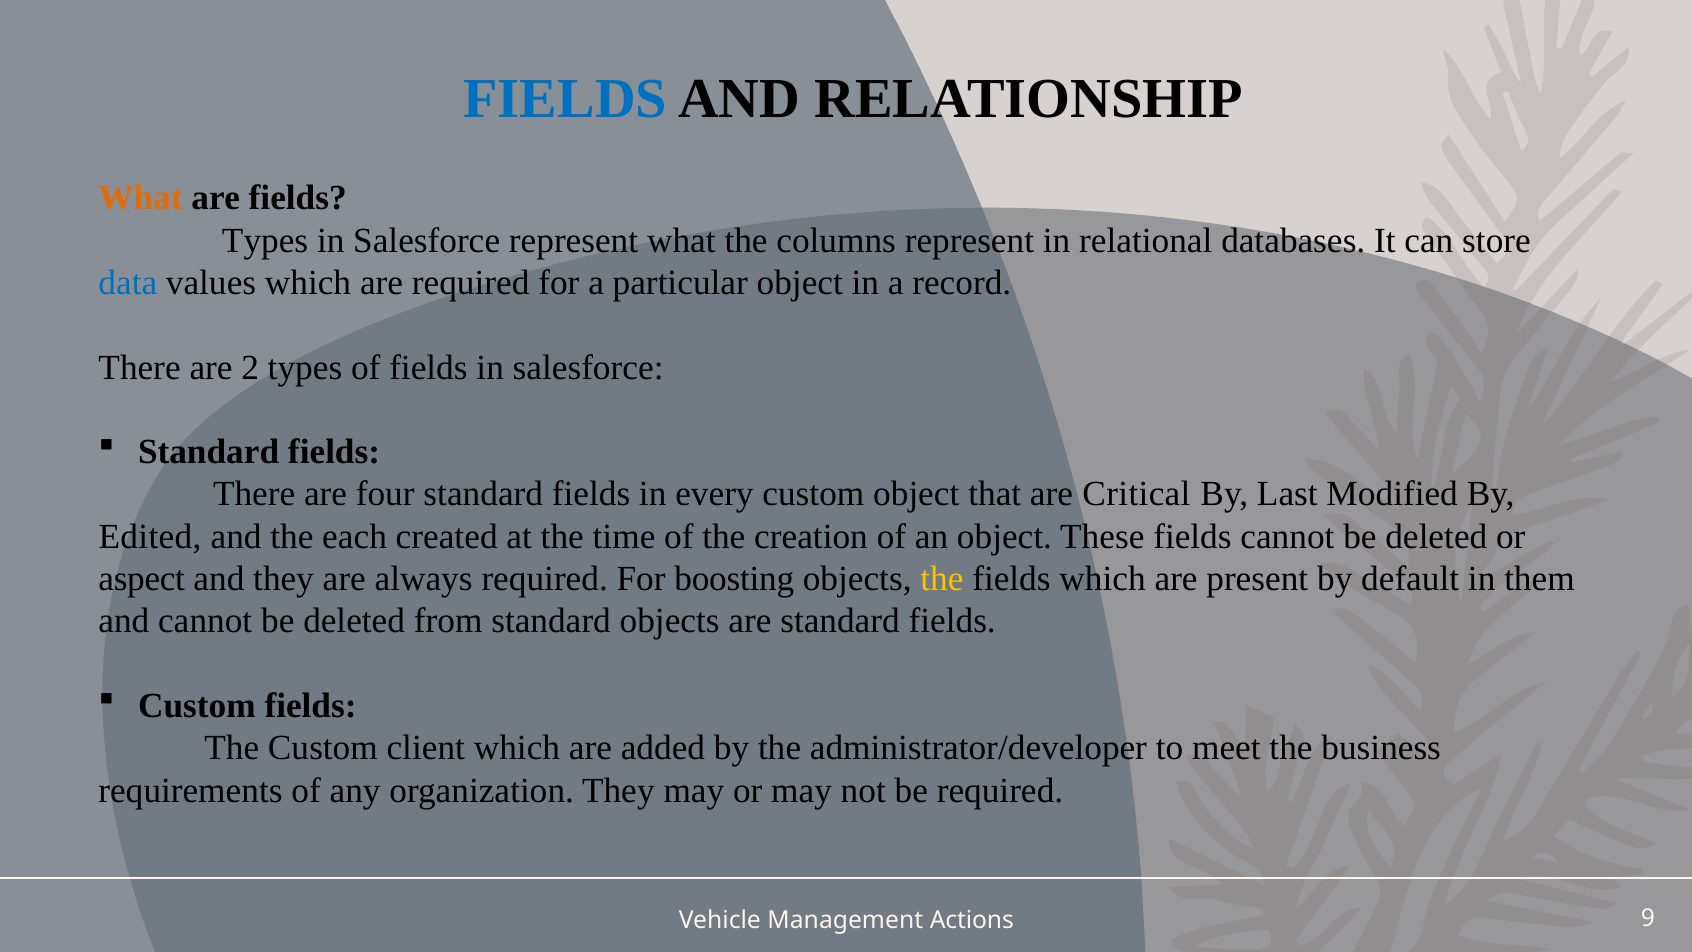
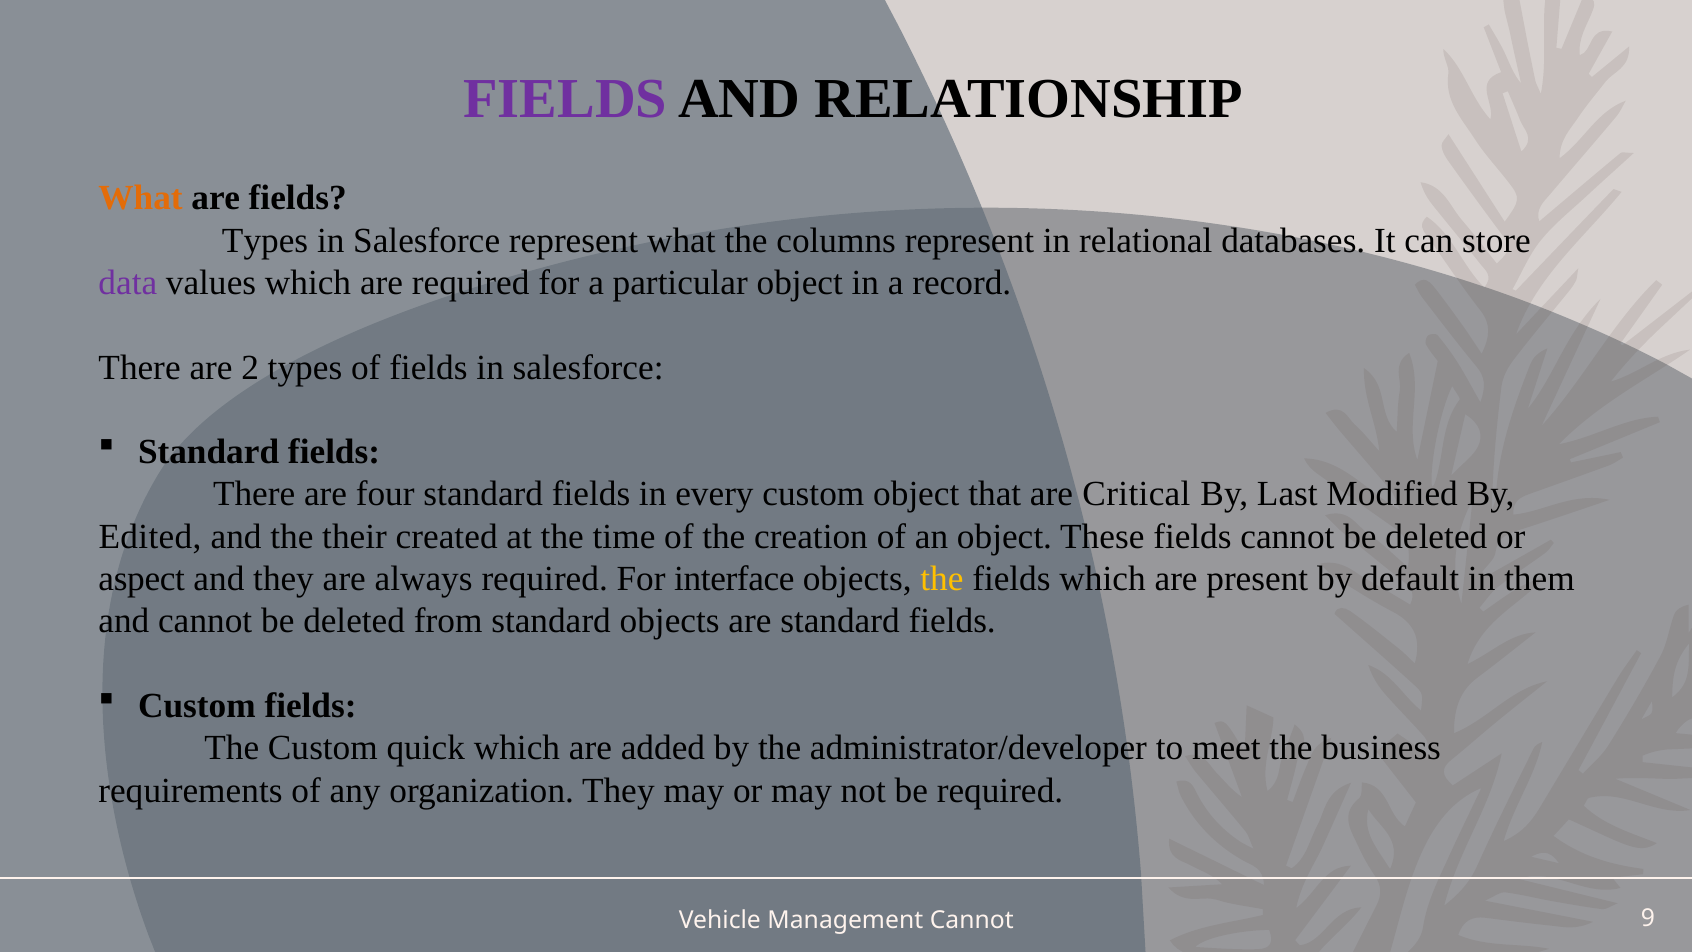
FIELDS colour: blue -> purple (565, 99)
data colour: blue -> purple (128, 283)
each: each -> their (355, 537)
boosting: boosting -> interface (734, 579)
client: client -> quick (426, 748)
Management Actions: Actions -> Cannot (972, 920)
